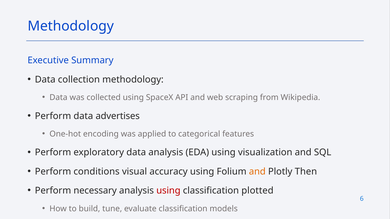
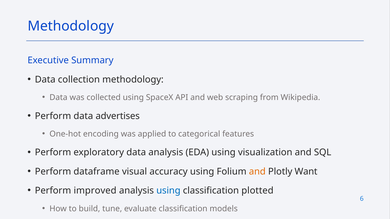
conditions: conditions -> dataframe (97, 172)
Then: Then -> Want (306, 172)
necessary: necessary -> improved (95, 191)
using colour: red -> blue (168, 191)
